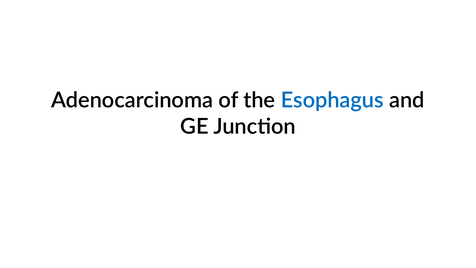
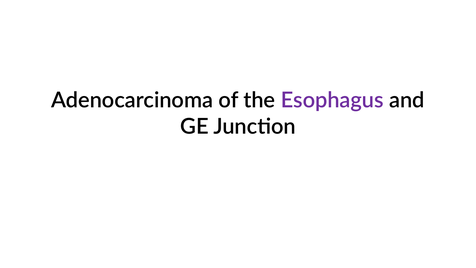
Esophagus colour: blue -> purple (332, 100)
